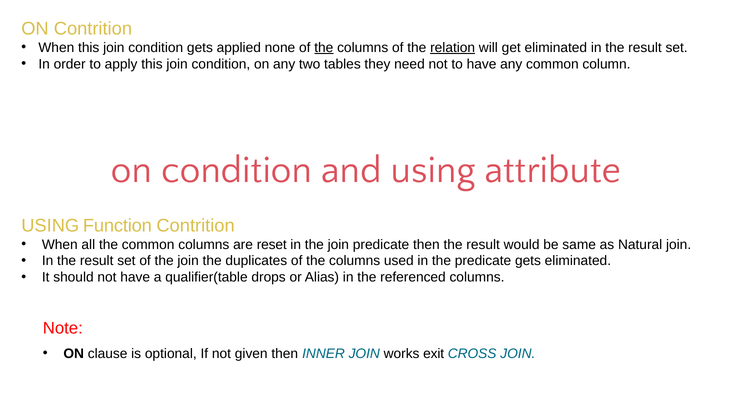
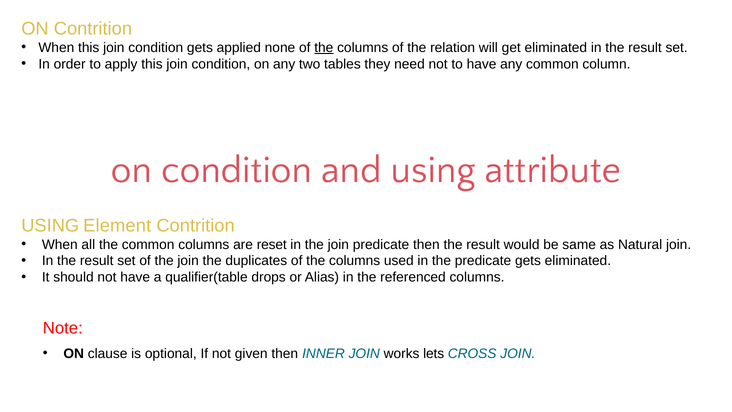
relation underline: present -> none (453, 48)
Function: Function -> Element (117, 225)
exit: exit -> lets (434, 353)
